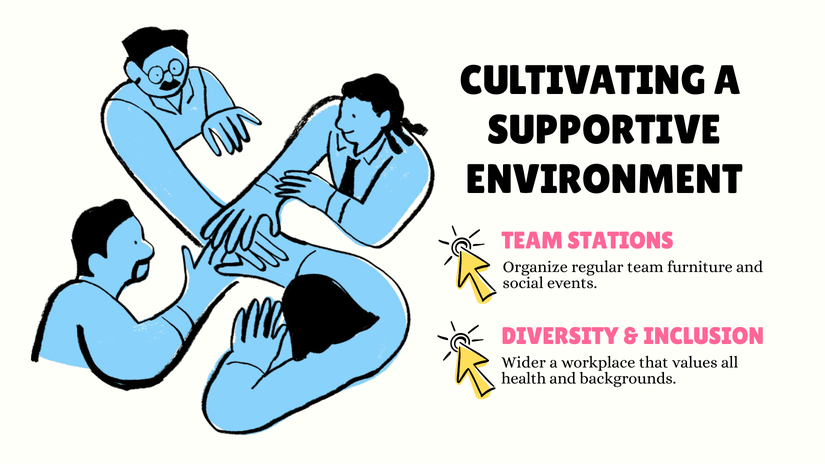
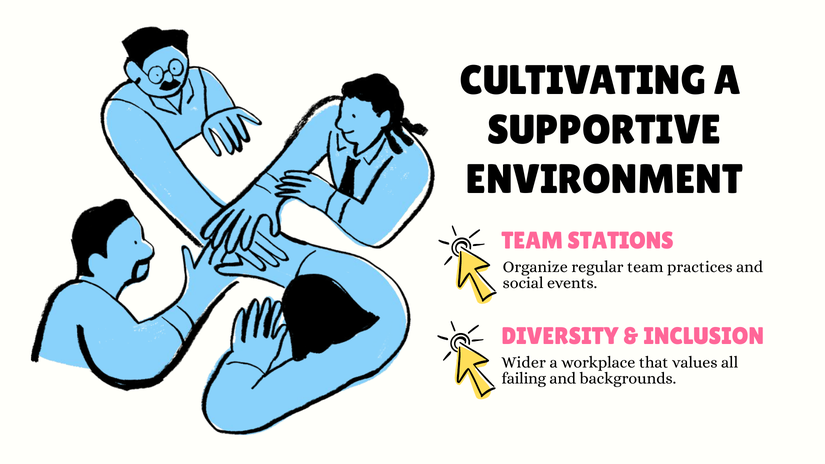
furniture: furniture -> practices (700, 267)
health: health -> failing (524, 379)
